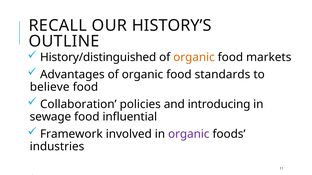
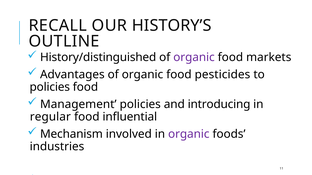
organic colour: orange -> purple (194, 58)
standards: standards -> pesticides (222, 75)
believe: believe -> policies (50, 87)
Collaboration: Collaboration -> Management (78, 105)
sewage: sewage -> regular (50, 117)
Framework: Framework -> Mechanism (71, 134)
